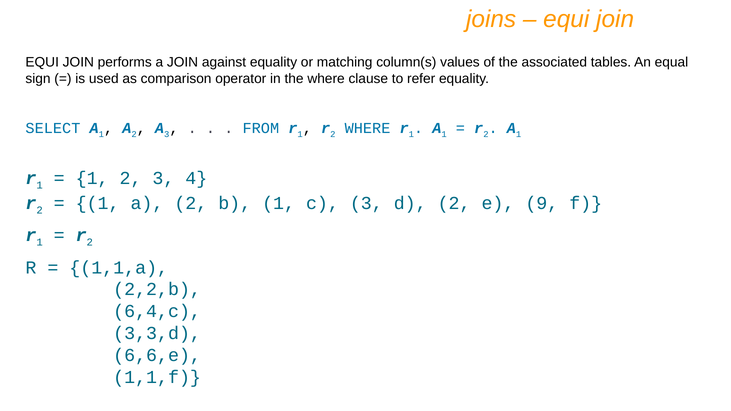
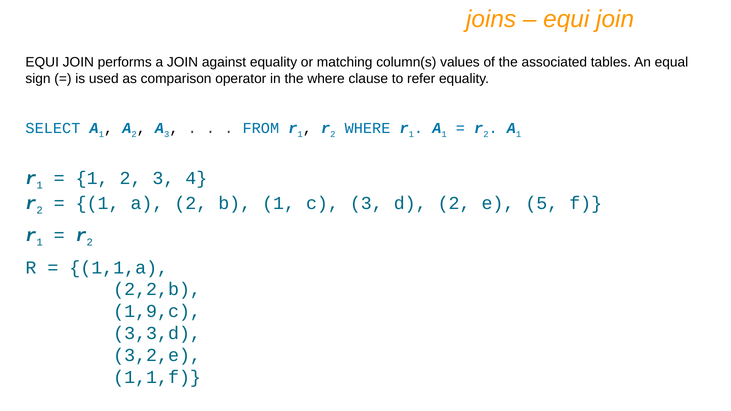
9: 9 -> 5 (542, 203)
6,4,c: 6,4,c -> 1,9,c (157, 311)
6,6,e: 6,6,e -> 3,2,e (157, 355)
